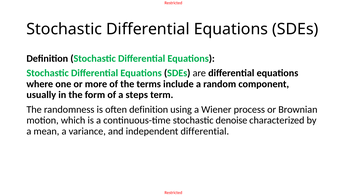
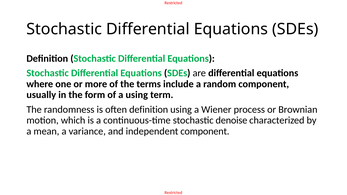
a steps: steps -> using (137, 95)
independent differential: differential -> component (205, 131)
